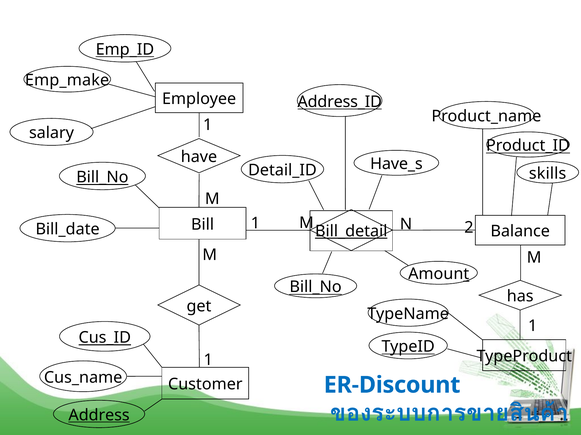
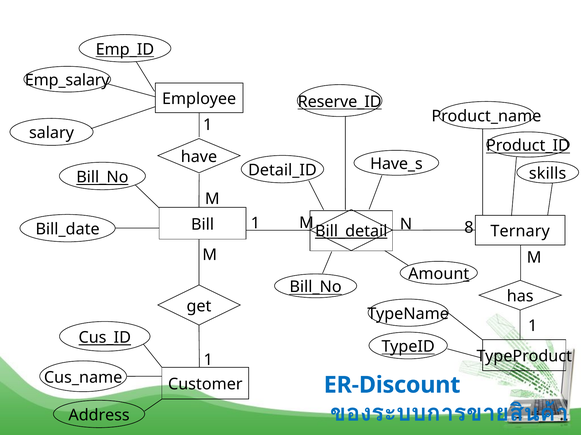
Emp_make: Emp_make -> Emp_salary (67, 80)
Address_ID: Address_ID -> Reserve_ID (340, 102)
2: 2 -> 8 (469, 228)
Balance: Balance -> Ternary (520, 232)
Address underline: present -> none (99, 416)
